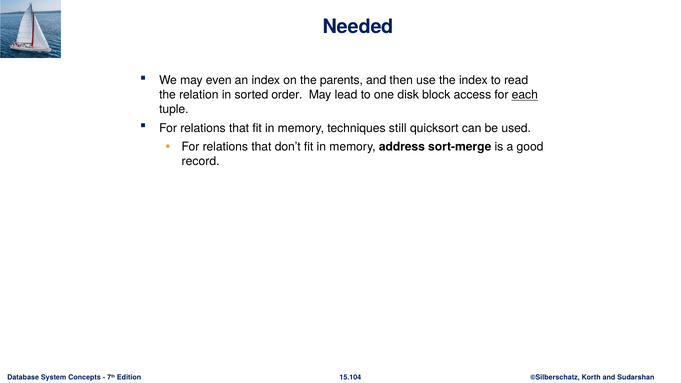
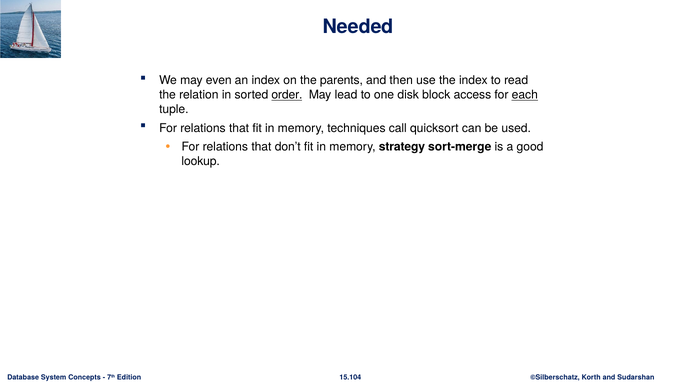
order underline: none -> present (287, 95)
still: still -> call (398, 128)
address: address -> strategy (402, 147)
record: record -> lookup (201, 161)
